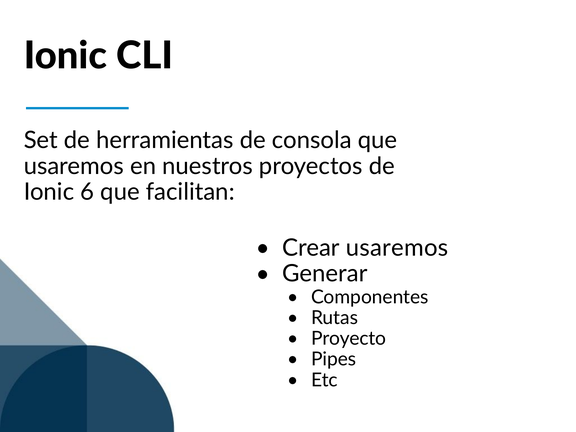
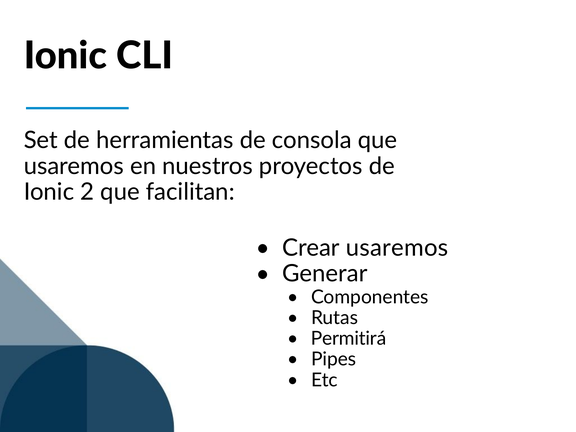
6: 6 -> 2 (87, 192)
Proyecto: Proyecto -> Permitirá (349, 339)
